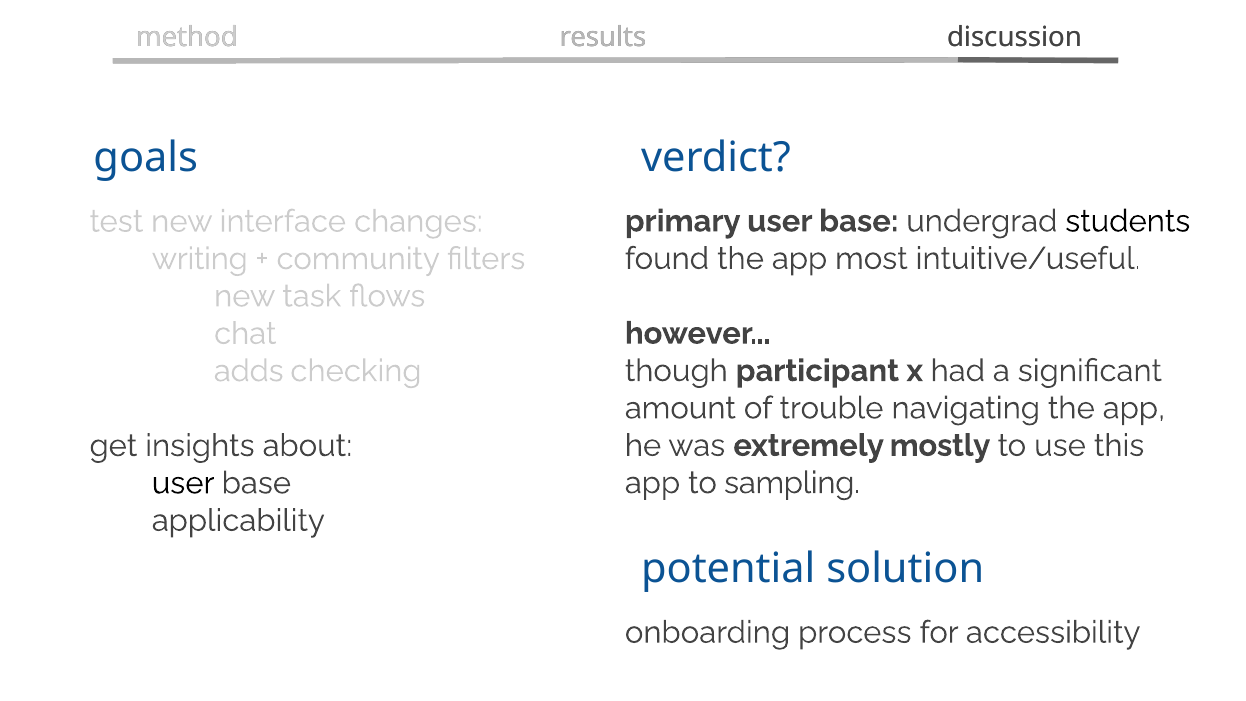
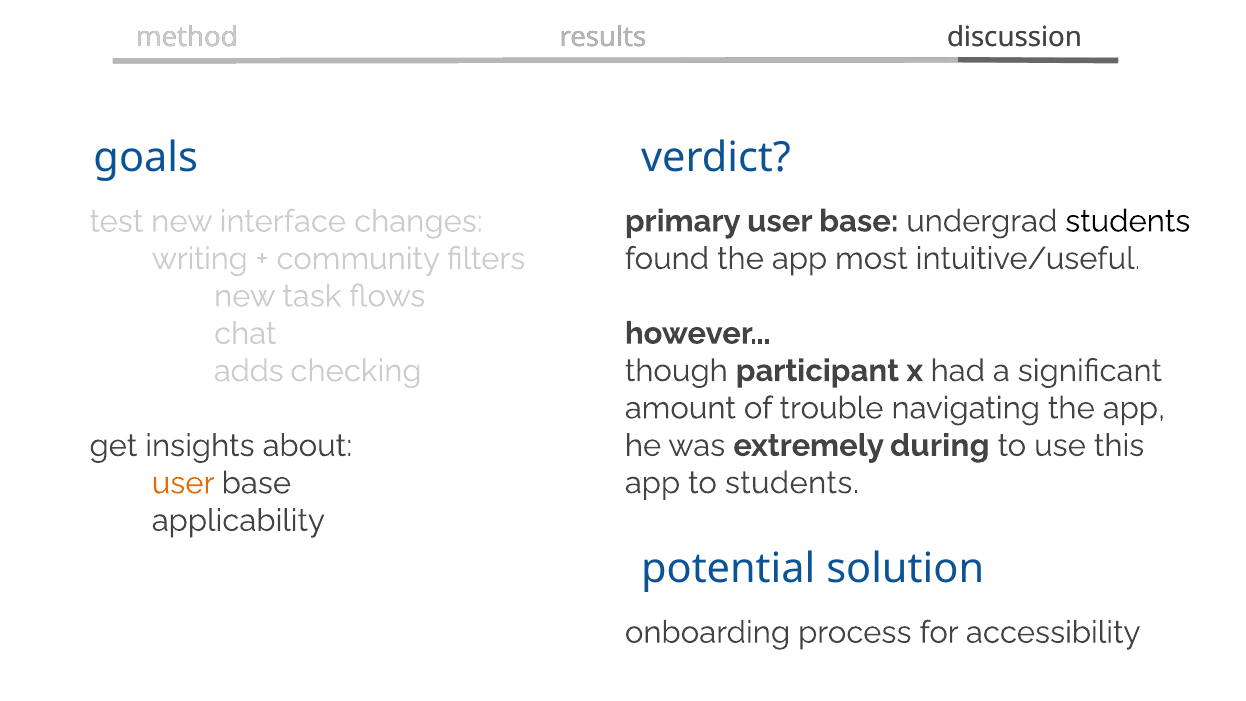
mostly: mostly -> during (940, 445)
to sampling: sampling -> students (792, 483)
user colour: black -> orange (183, 483)
